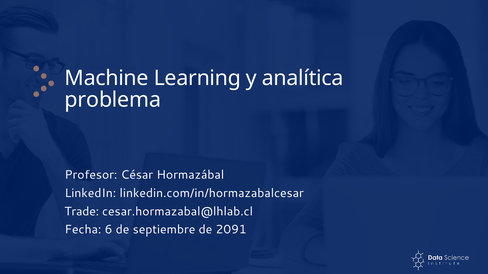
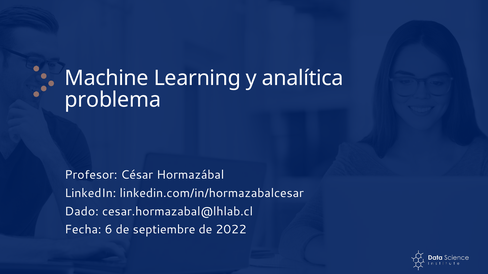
Trade: Trade -> Dado (82, 212)
2091: 2091 -> 2022 (231, 230)
